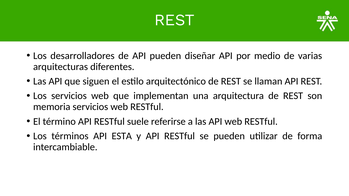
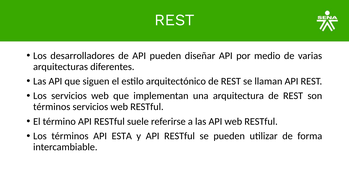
memoria: memoria -> términos (52, 107)
